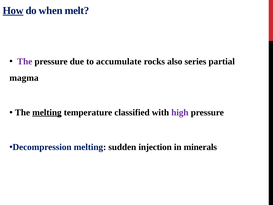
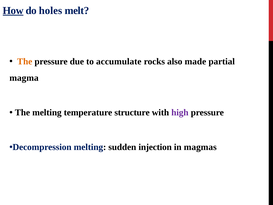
when: when -> holes (51, 11)
The colour: purple -> orange (25, 62)
series: series -> made (195, 62)
melting underline: present -> none (47, 112)
classified: classified -> structure (132, 112)
minerals: minerals -> magmas (200, 147)
